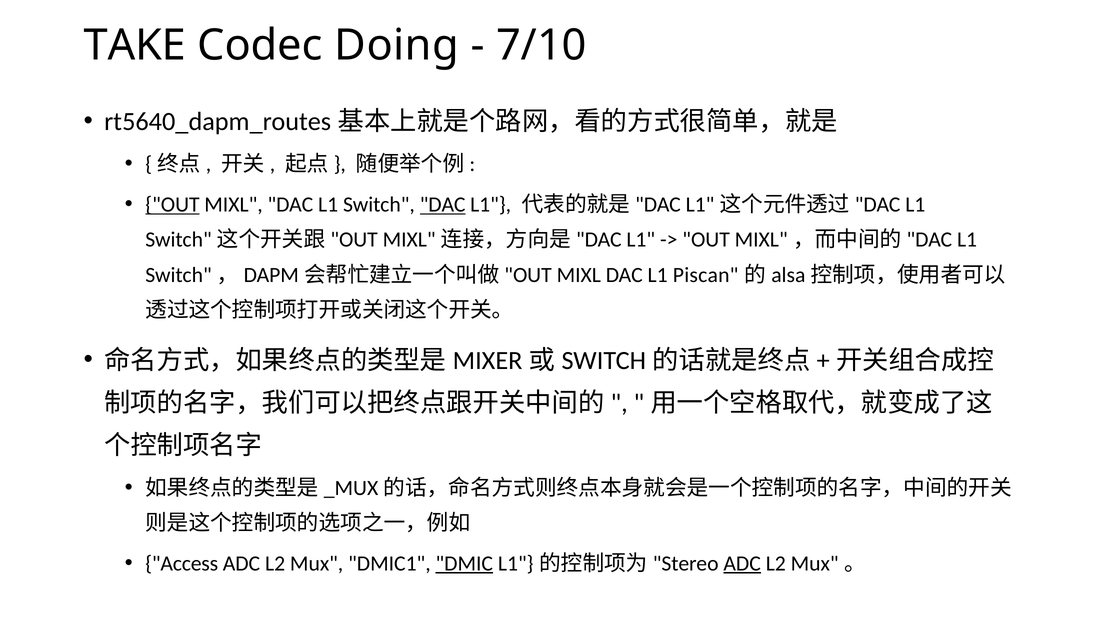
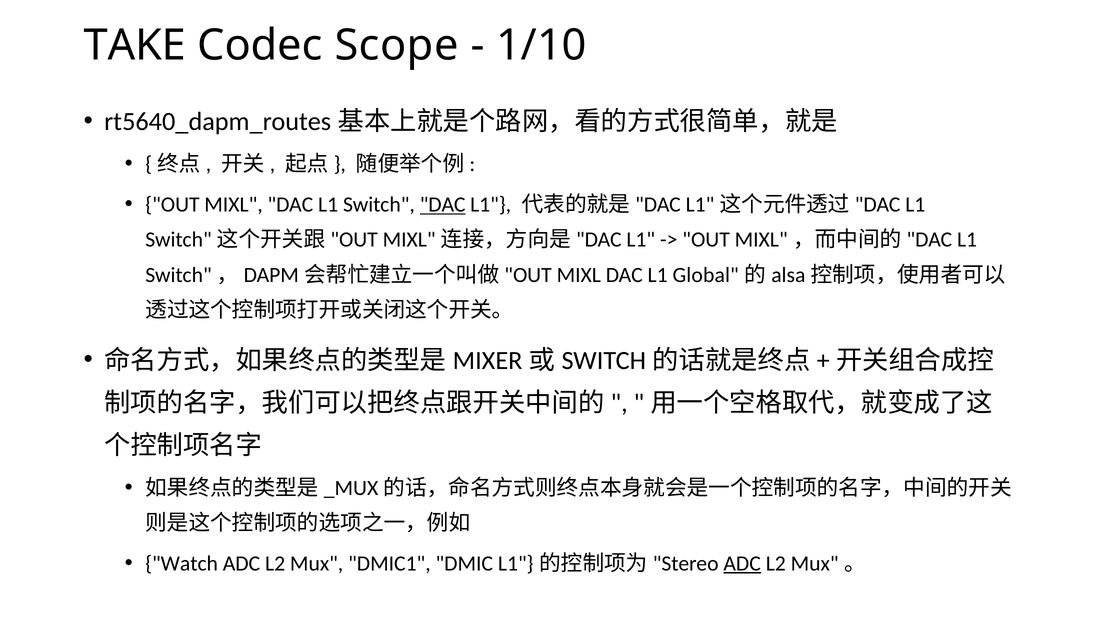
Doing: Doing -> Scope (397, 45)
7/10: 7/10 -> 1/10 (541, 45)
OUT underline: present -> none (172, 205)
Piscan: Piscan -> Global (706, 275)
Access: Access -> Watch (182, 564)
DMIC underline: present -> none (464, 564)
